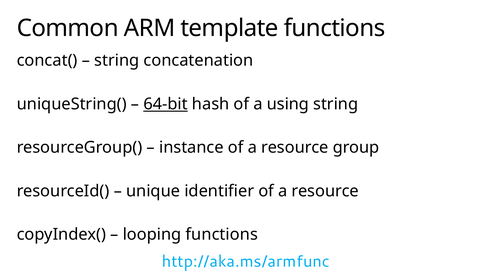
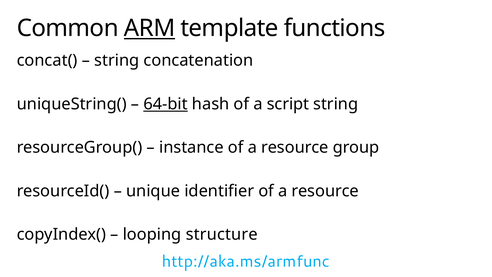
ARM underline: none -> present (150, 28)
using: using -> script (288, 104)
looping functions: functions -> structure (222, 234)
